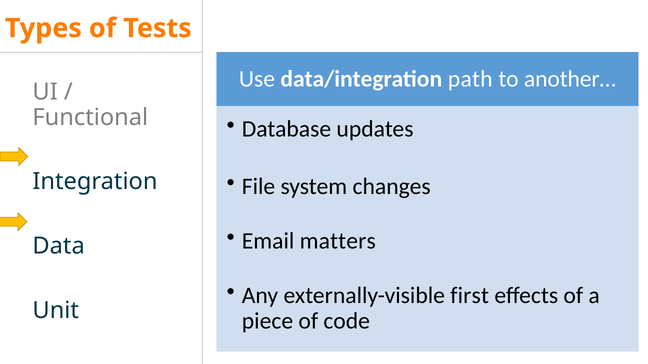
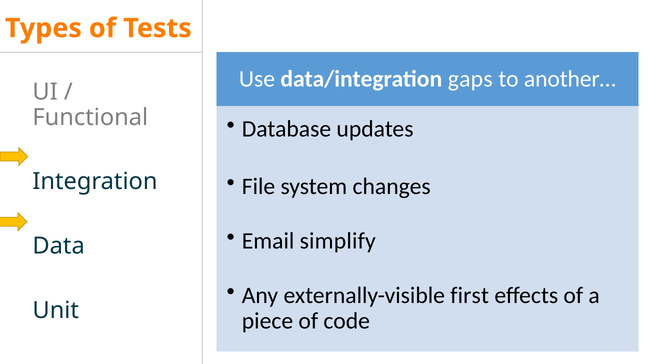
path: path -> gaps (470, 79)
matters: matters -> simplify (338, 241)
